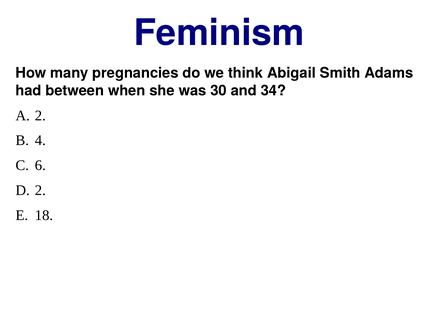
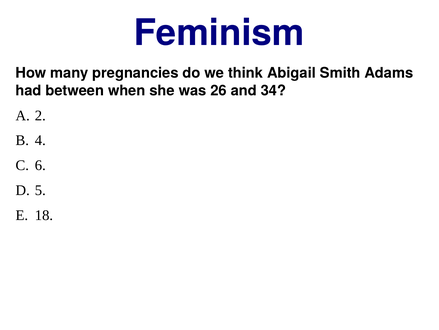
30: 30 -> 26 (219, 90)
2: 2 -> 5 (40, 190)
